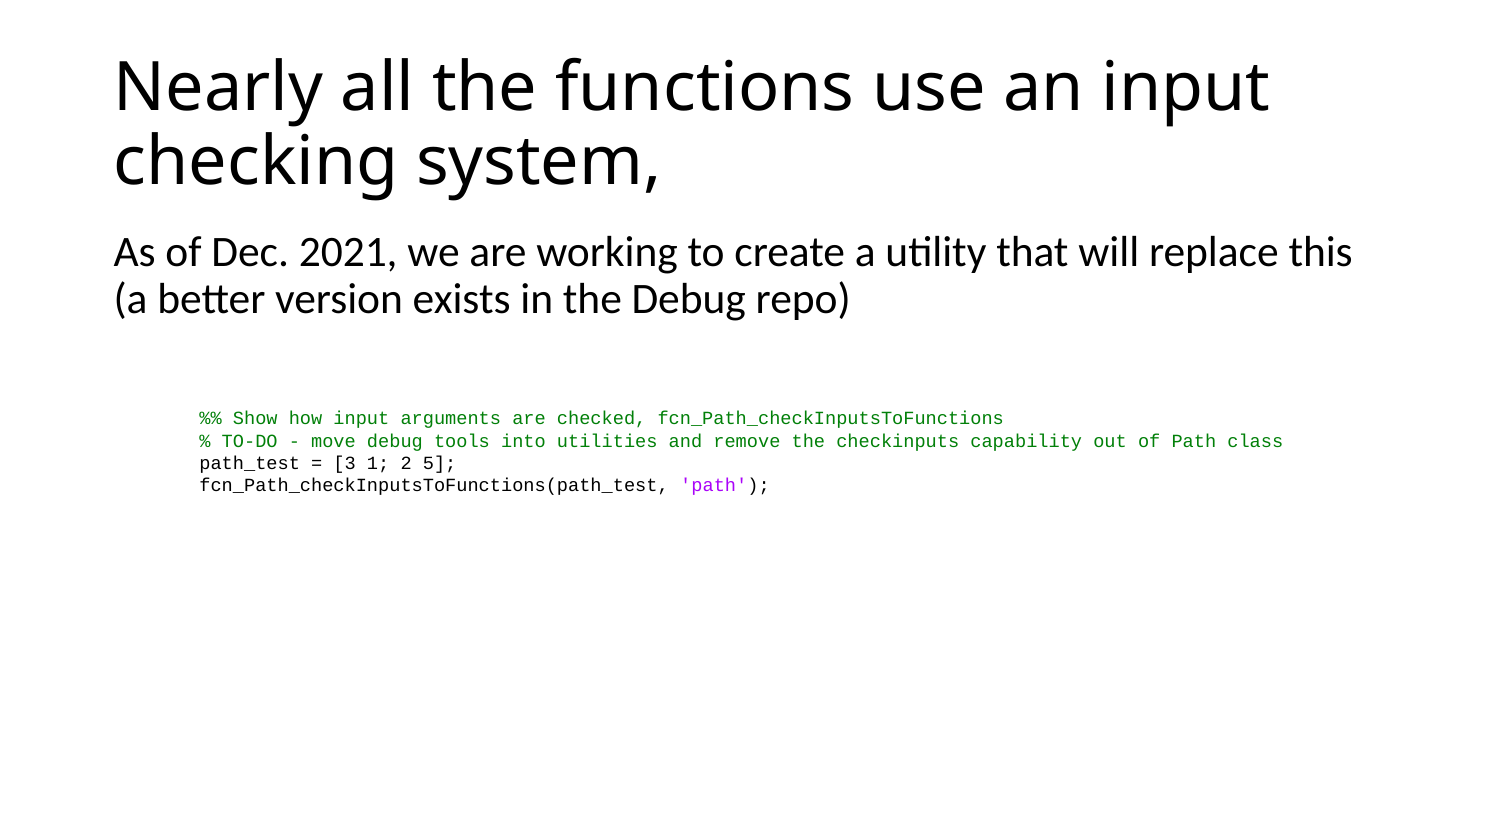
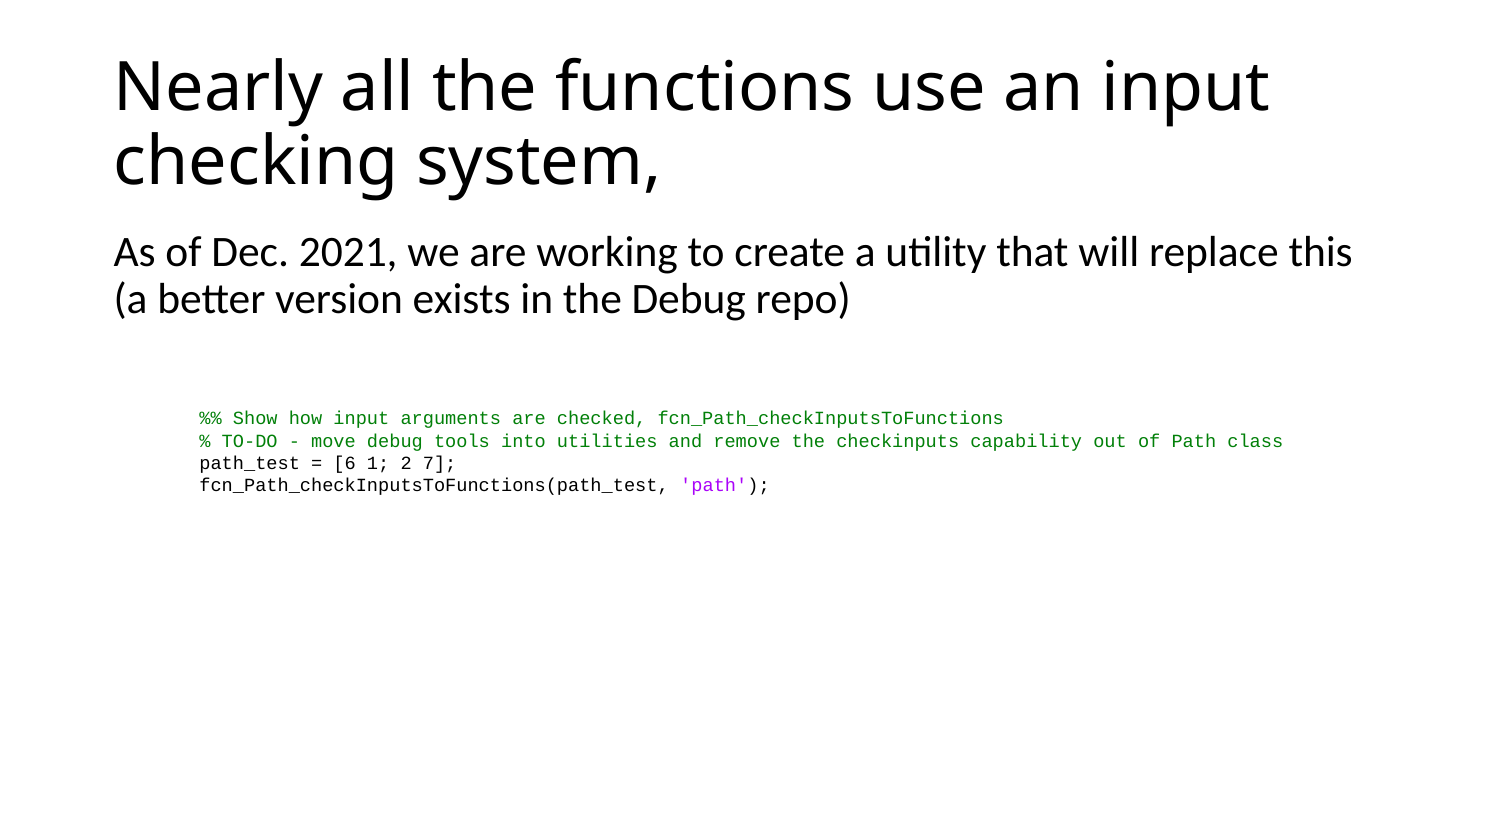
3: 3 -> 6 (345, 464)
5: 5 -> 7 (440, 464)
